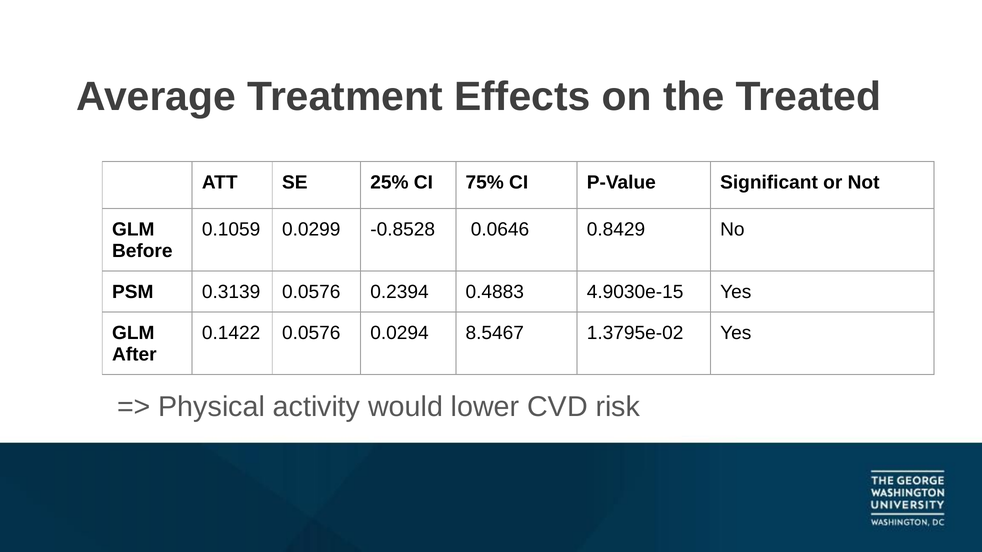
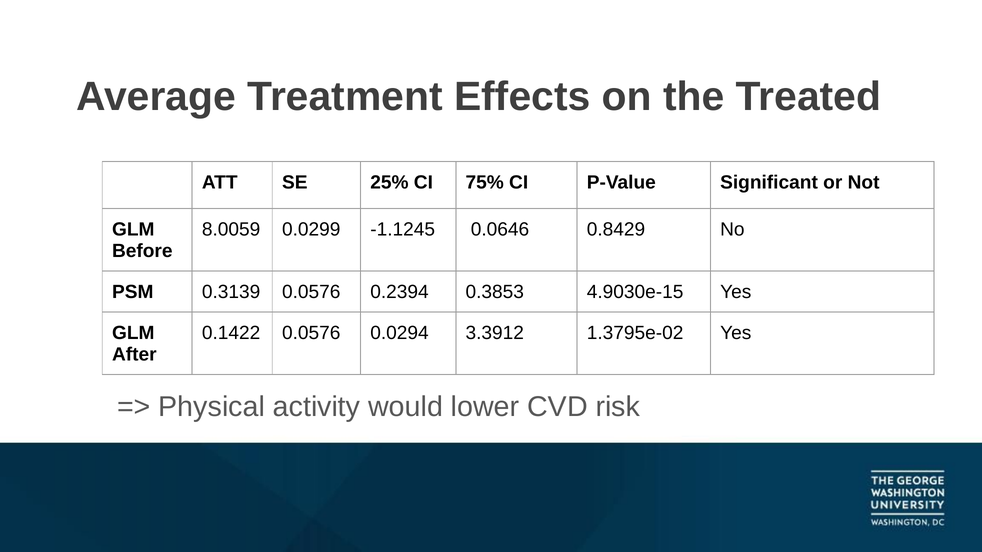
0.1059: 0.1059 -> 8.0059 (231, 230)
-0.8528: -0.8528 -> -1.1245 (403, 230)
0.4883: 0.4883 -> 0.3853 (495, 292)
8.5467: 8.5467 -> 3.3912 (495, 333)
